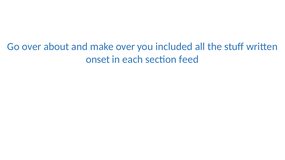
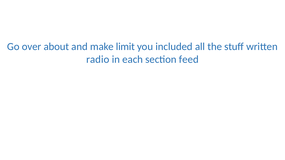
make over: over -> limit (125, 47)
onset: onset -> radio (98, 59)
